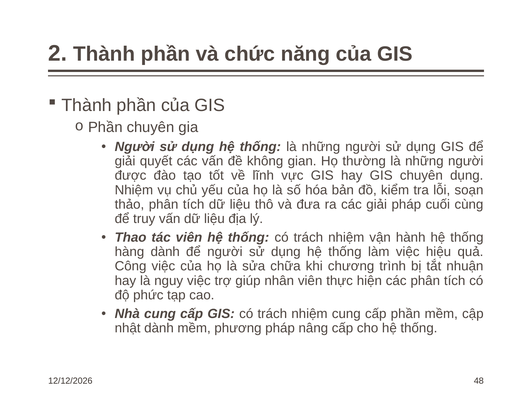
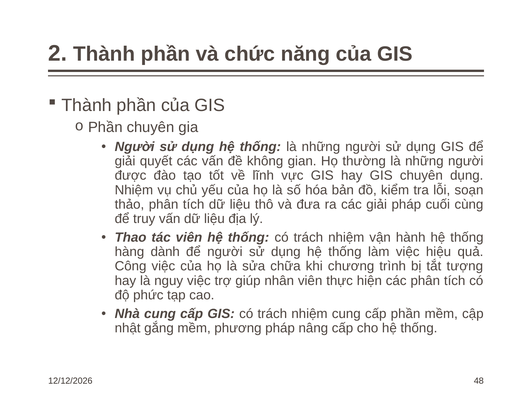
nhuận: nhuận -> tượng (465, 266)
nhật dành: dành -> gắng (159, 328)
